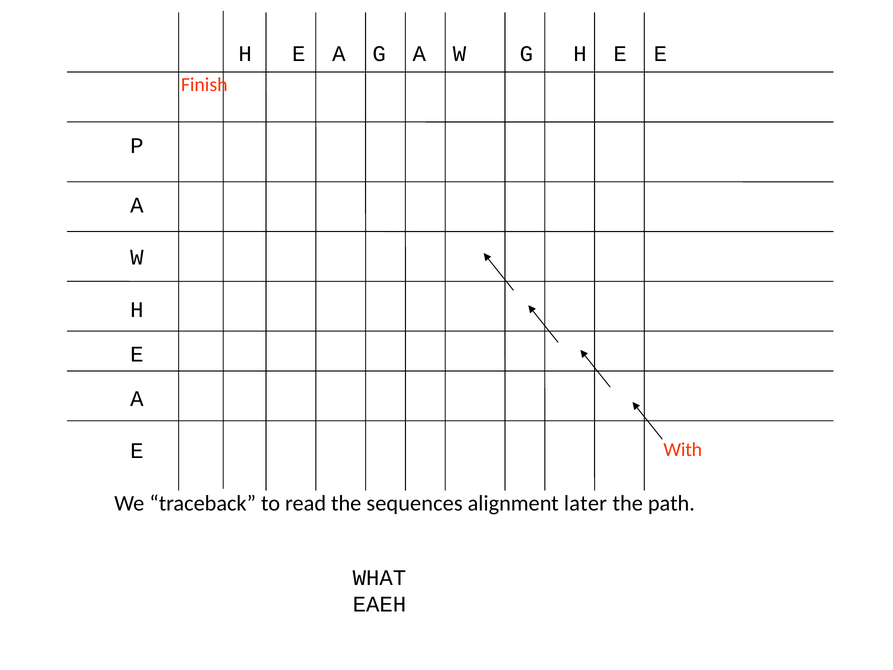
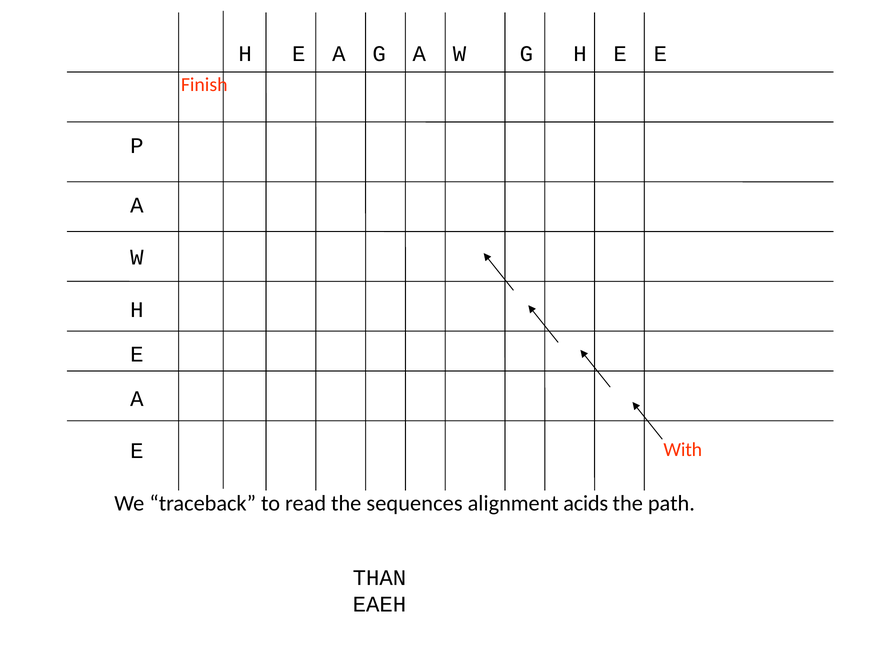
later: later -> acids (586, 503)
WHAT: WHAT -> THAN (379, 577)
